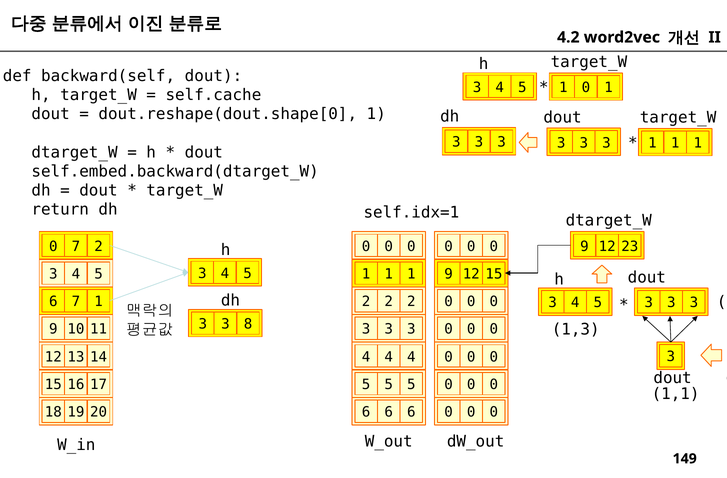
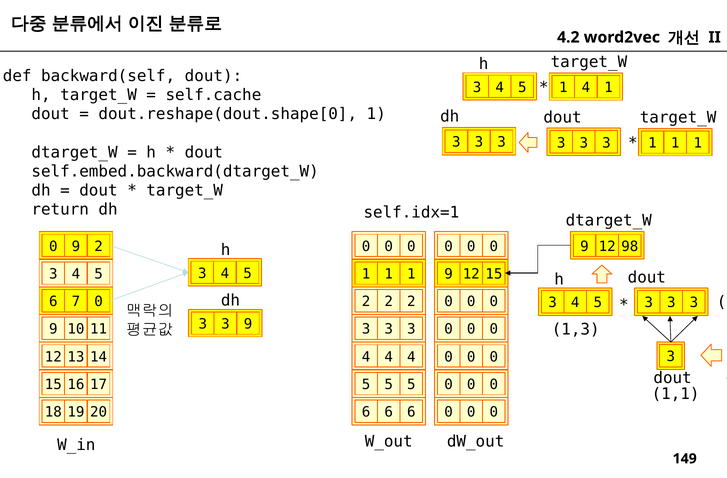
1 0: 0 -> 4 (586, 88)
7: 7 -> 9 (76, 246)
23: 23 -> 98 (630, 246)
7 1: 1 -> 0 (99, 301)
3 8: 8 -> 9 (248, 324)
